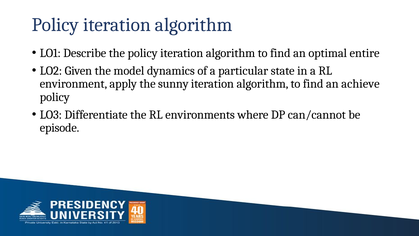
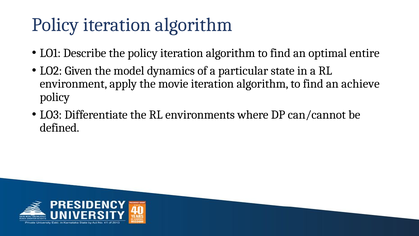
sunny: sunny -> movie (173, 84)
episode: episode -> defined (60, 128)
